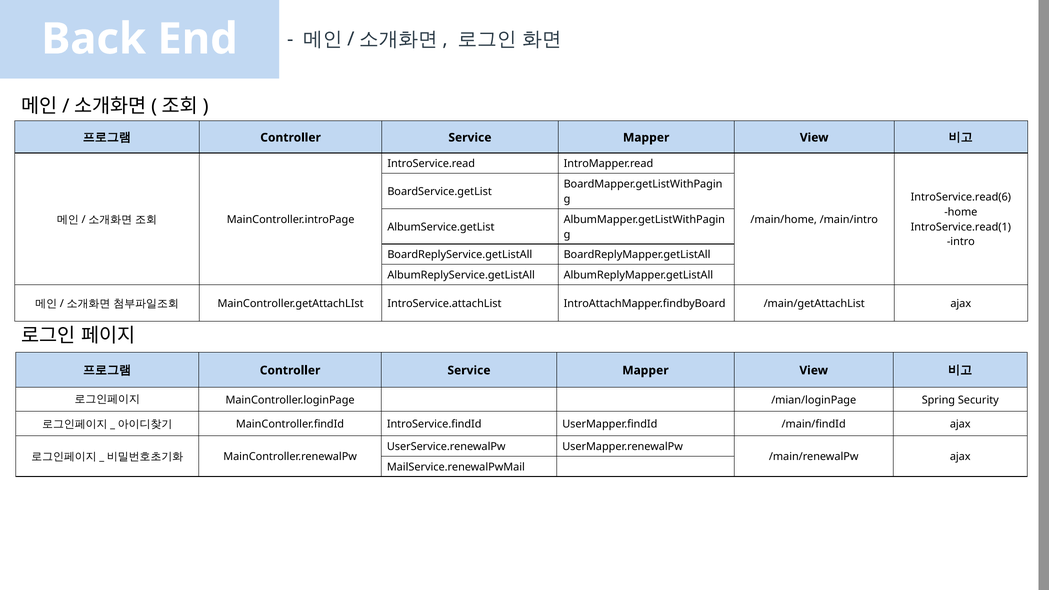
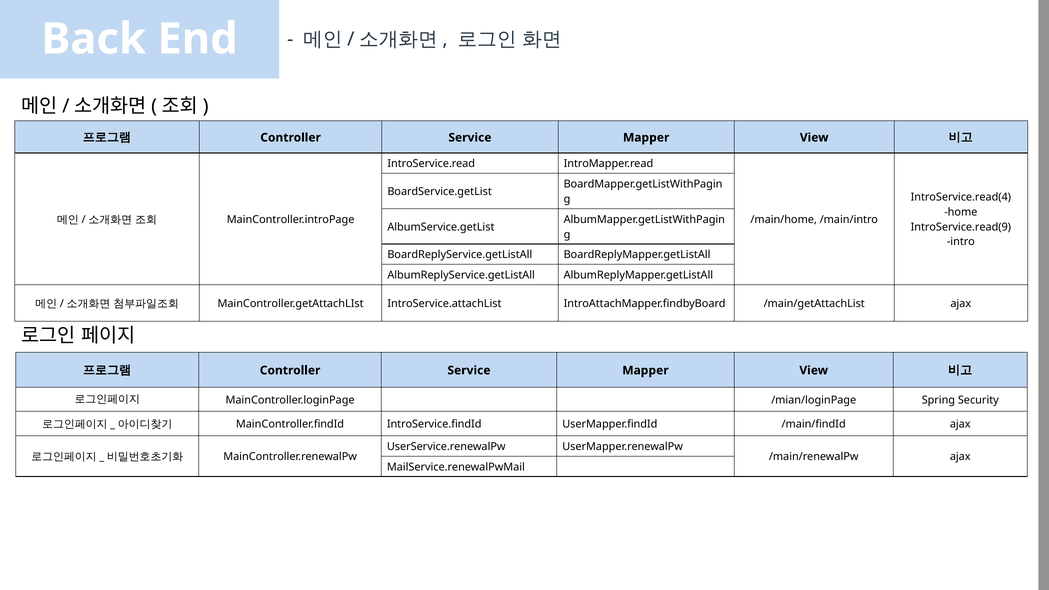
IntroService.read(6: IntroService.read(6 -> IntroService.read(4 (961, 197)
IntroService.read(1: IntroService.read(1 -> IntroService.read(9 (961, 227)
